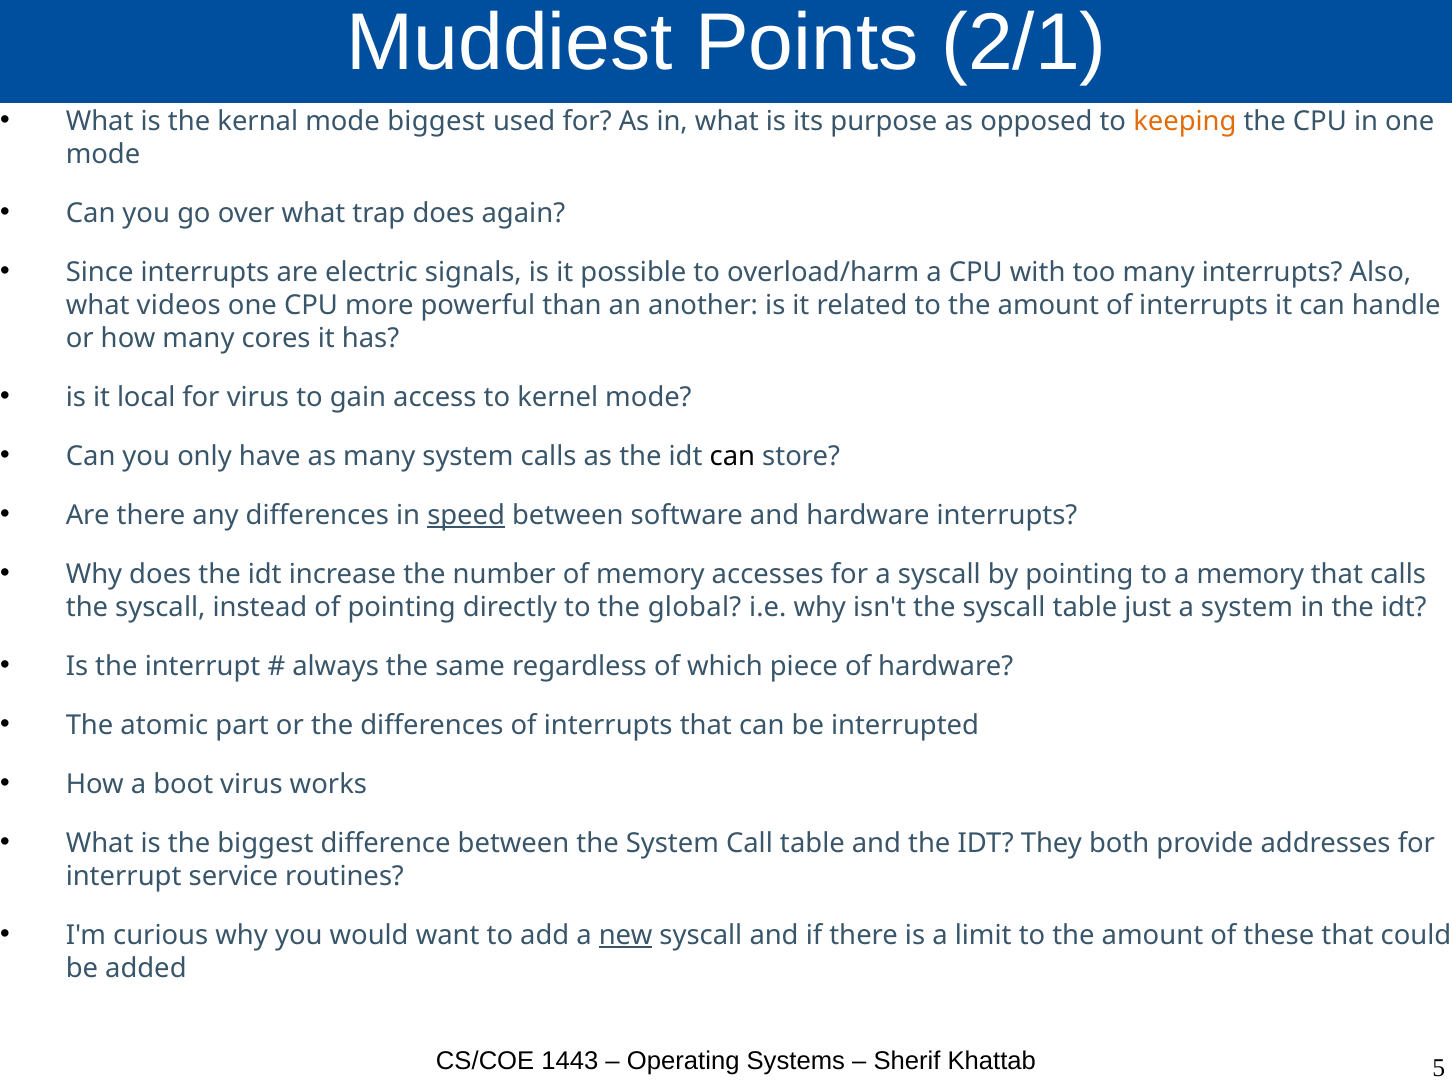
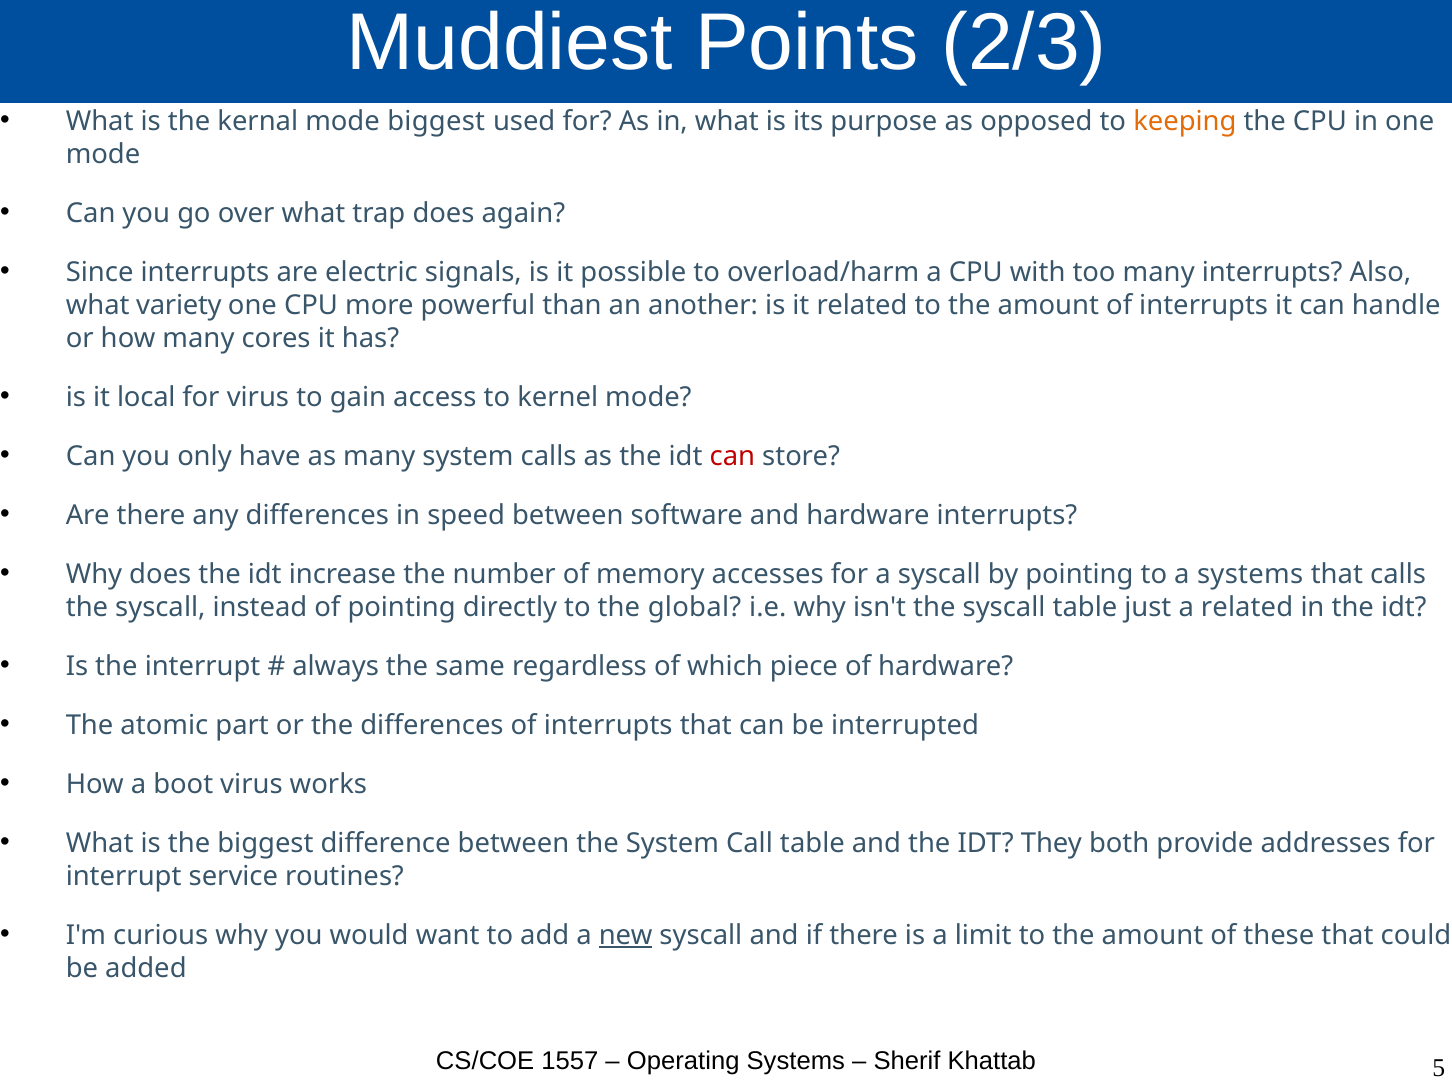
2/1: 2/1 -> 2/3 (1024, 43)
videos: videos -> variety (179, 305)
can colour: black -> red (732, 456)
speed underline: present -> none (466, 515)
a memory: memory -> systems (1250, 574)
a system: system -> related (1247, 607)
1443: 1443 -> 1557 (570, 1061)
